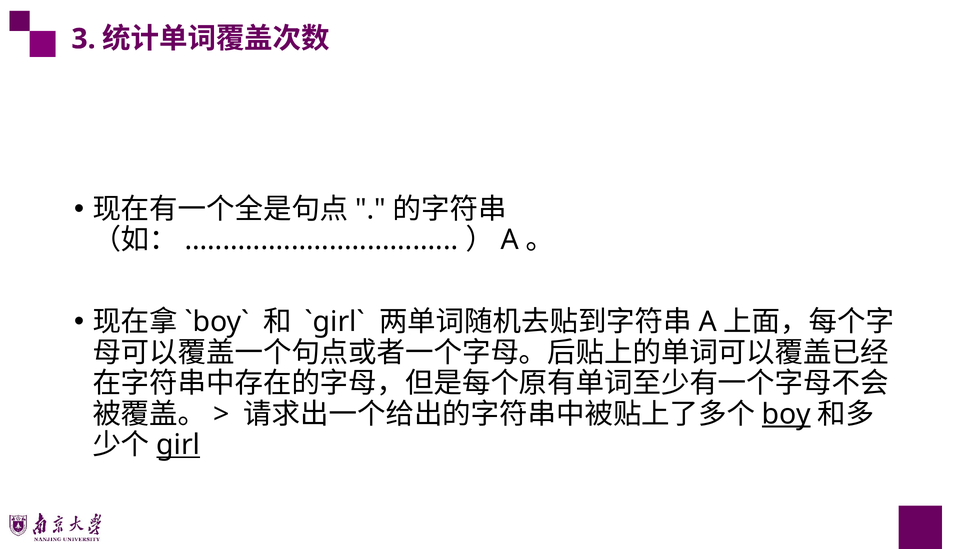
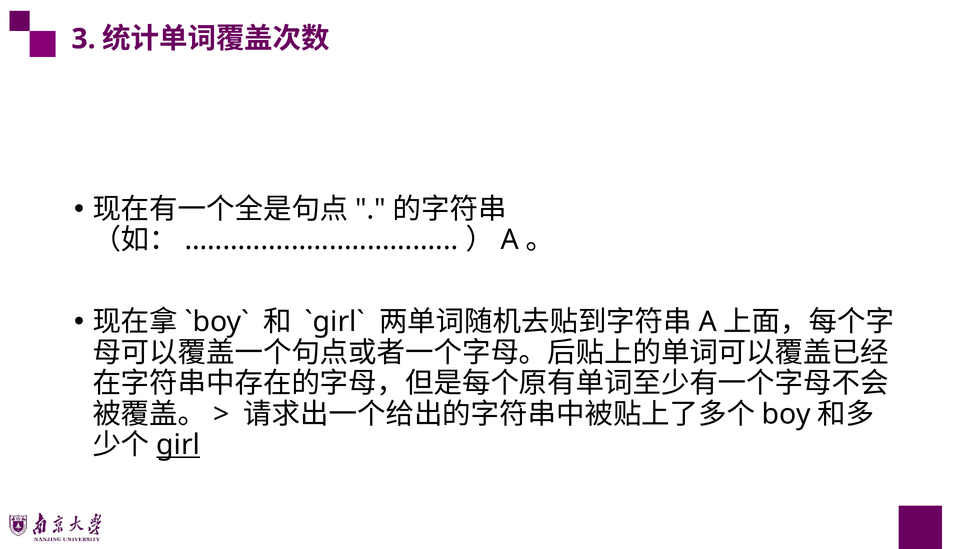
boy underline: present -> none (786, 414)
